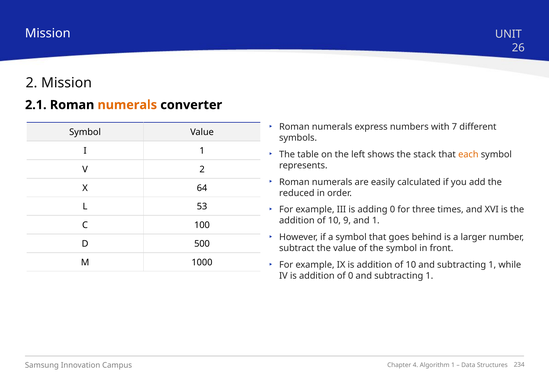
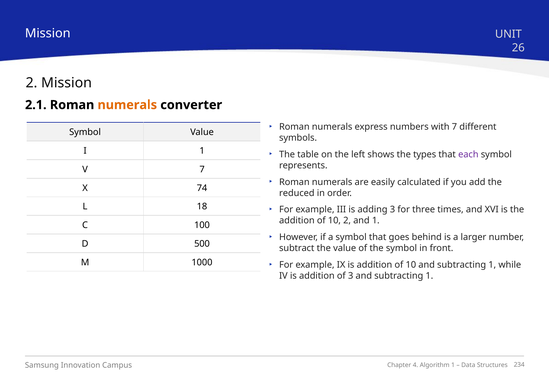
stack: stack -> types (425, 154)
each colour: orange -> purple (468, 154)
V 2: 2 -> 7 (202, 169)
64: 64 -> 74 (202, 188)
53: 53 -> 18 (202, 207)
adding 0: 0 -> 3 (392, 210)
10 9: 9 -> 2 (347, 221)
of 0: 0 -> 3 (351, 276)
